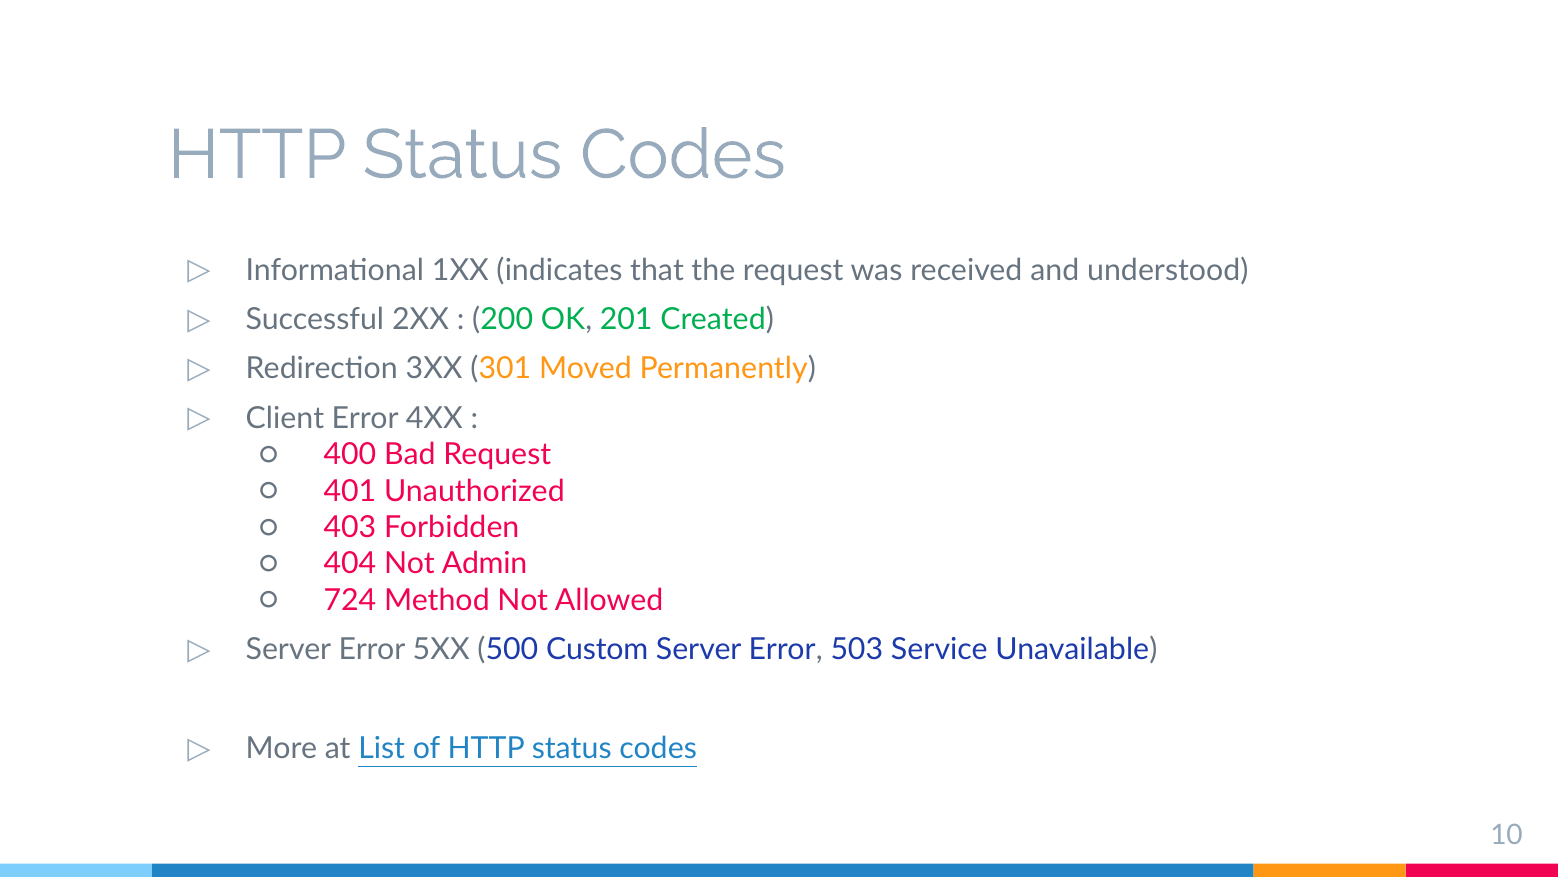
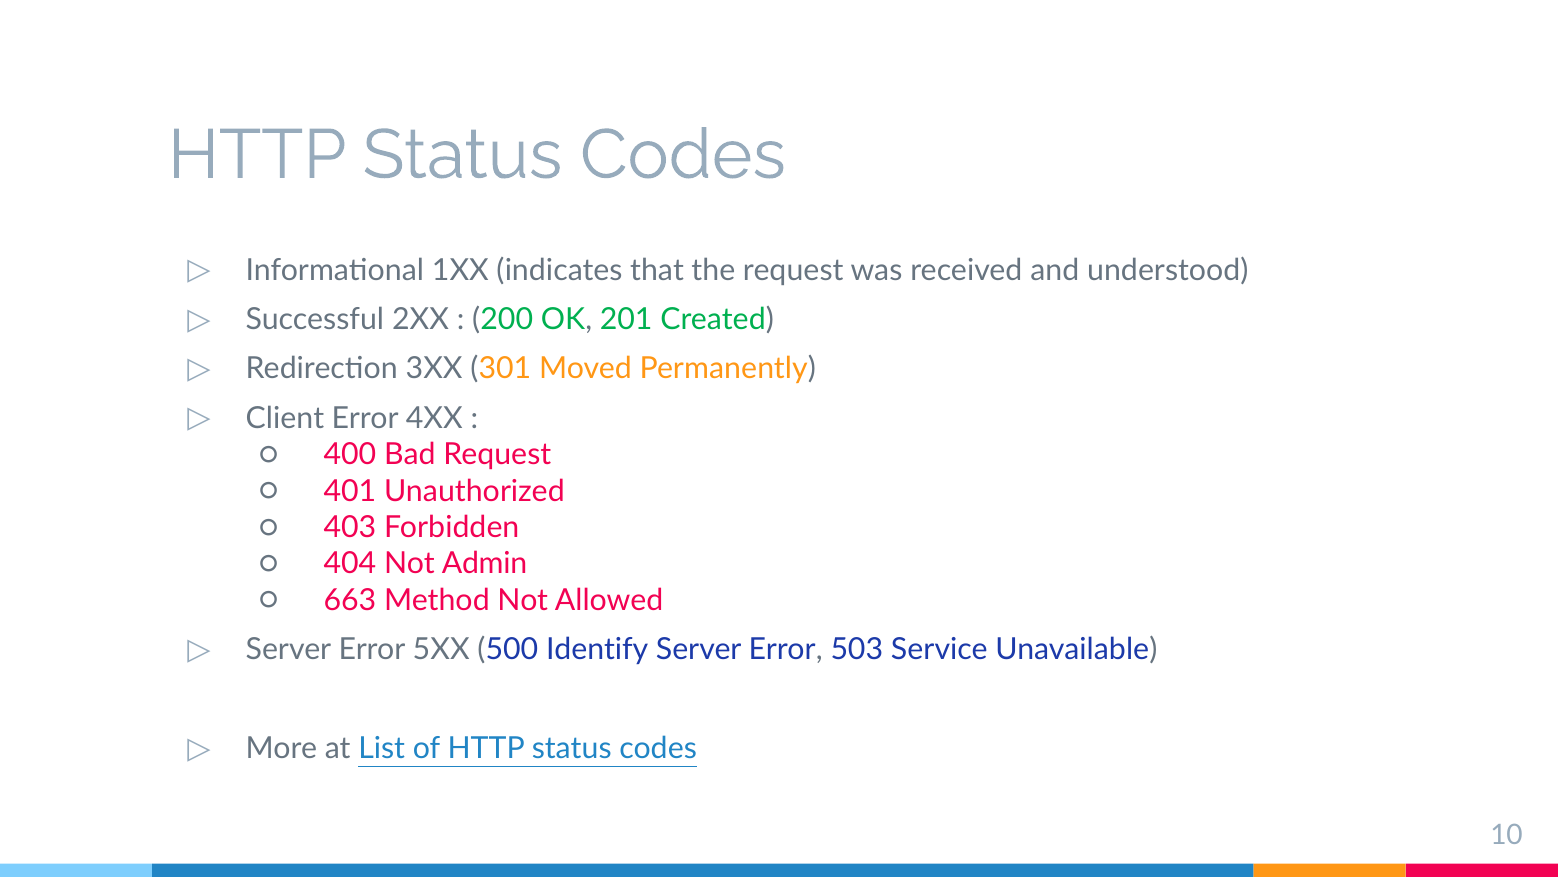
724: 724 -> 663 (350, 600)
Custom: Custom -> Identify (597, 649)
